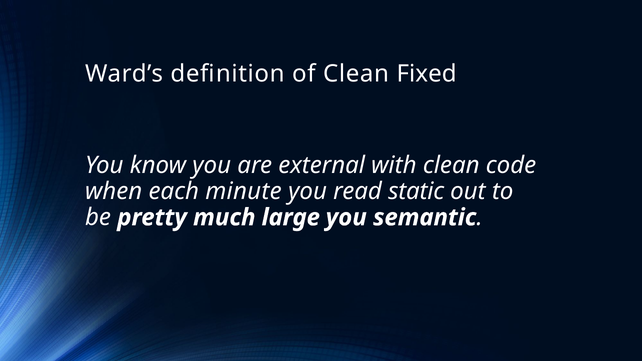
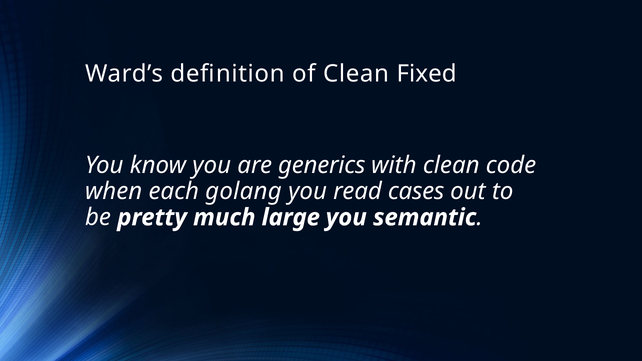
external: external -> generics (322, 166)
minute: minute -> golang (243, 192)
static: static -> cases (416, 192)
